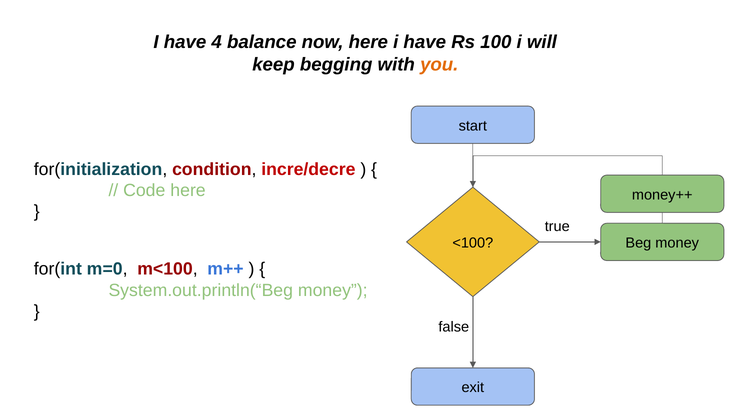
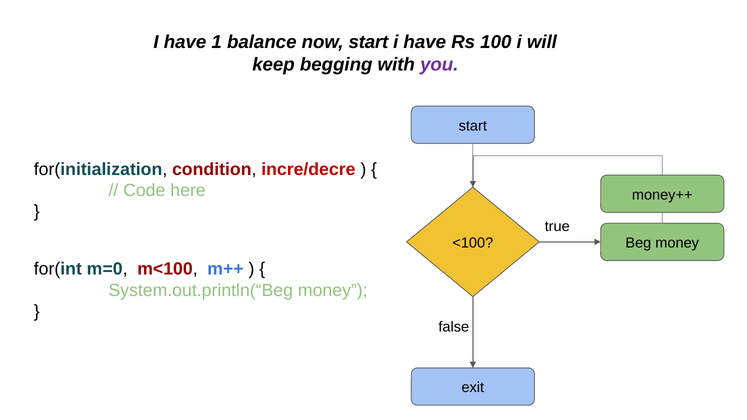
4: 4 -> 1 (217, 42)
now here: here -> start (368, 42)
you colour: orange -> purple (439, 65)
